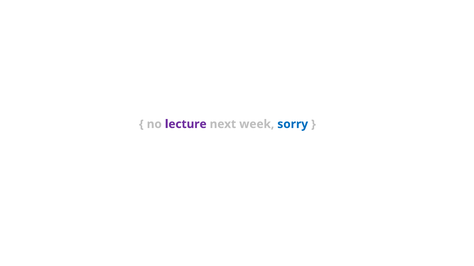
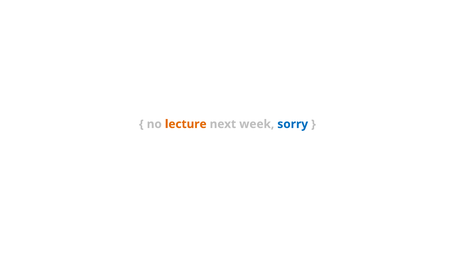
lecture colour: purple -> orange (186, 124)
